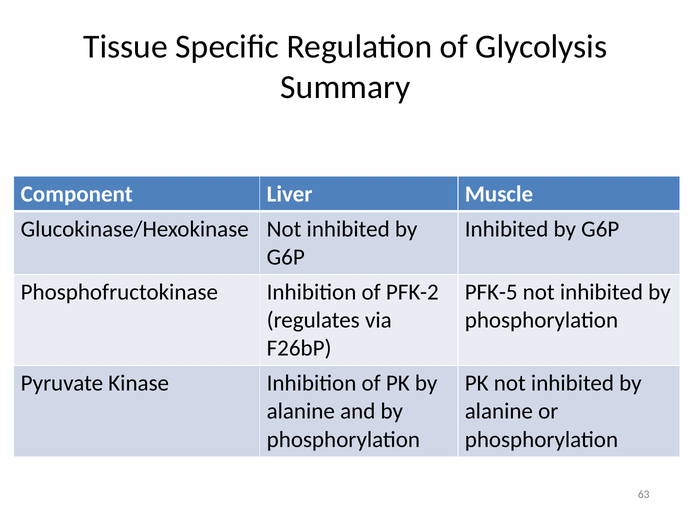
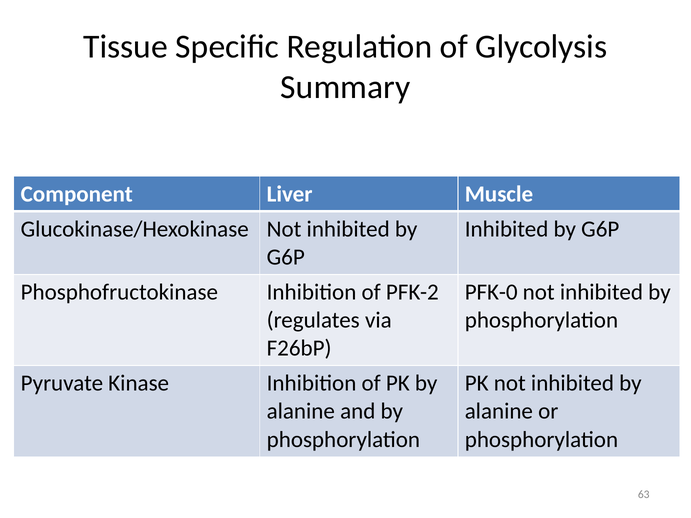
PFK-5: PFK-5 -> PFK-0 (491, 292)
